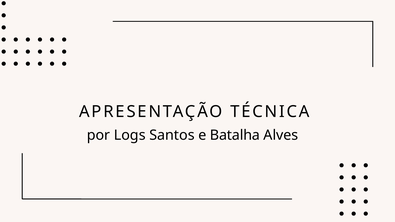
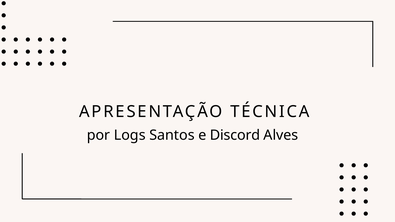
Batalha: Batalha -> Discord (235, 135)
